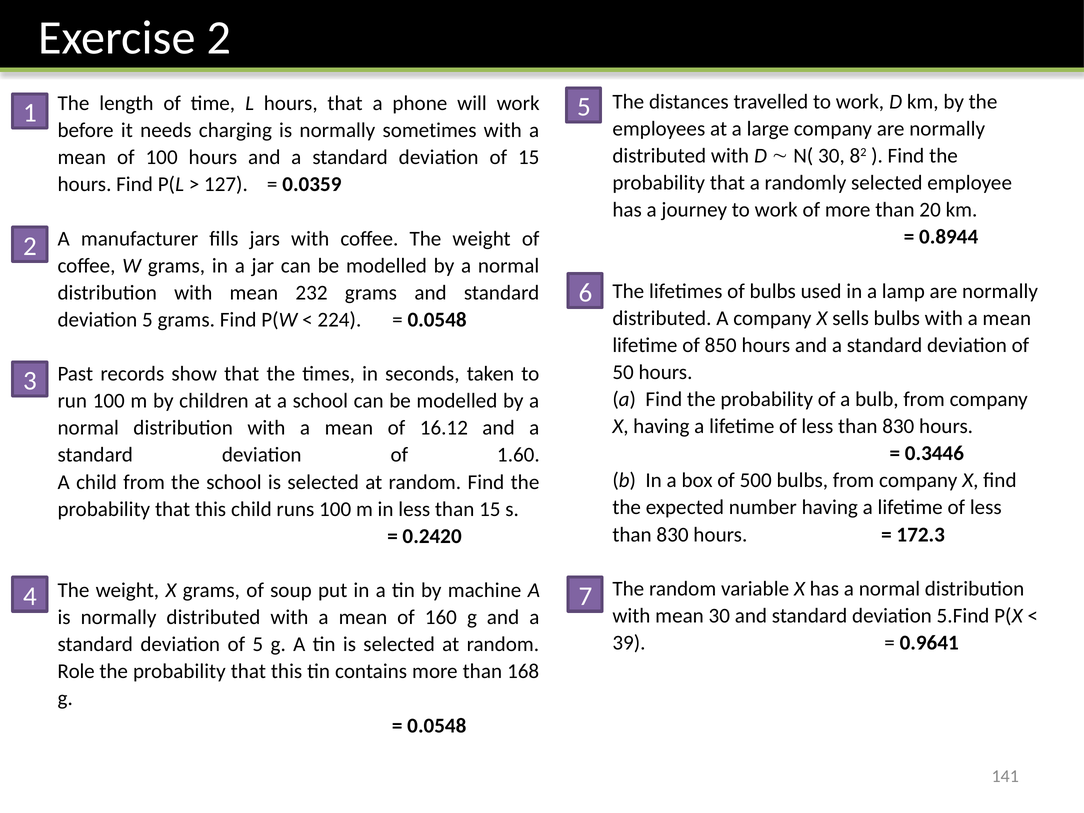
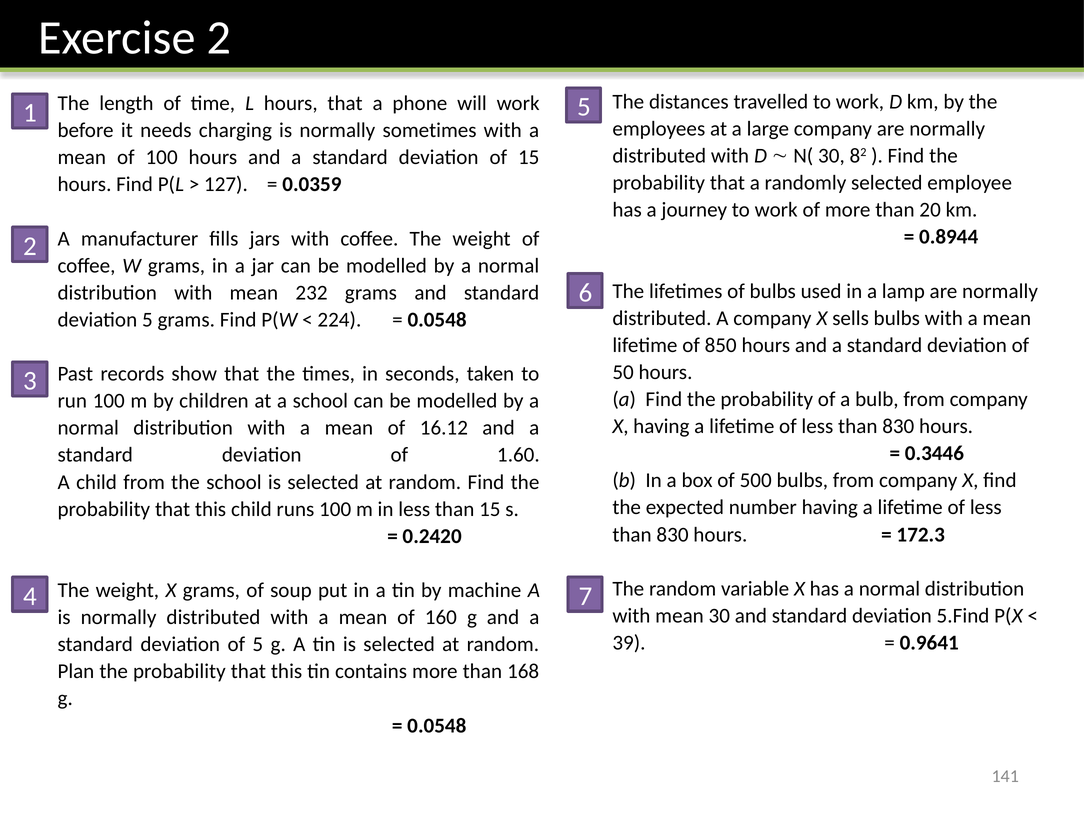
Role: Role -> Plan (76, 671)
